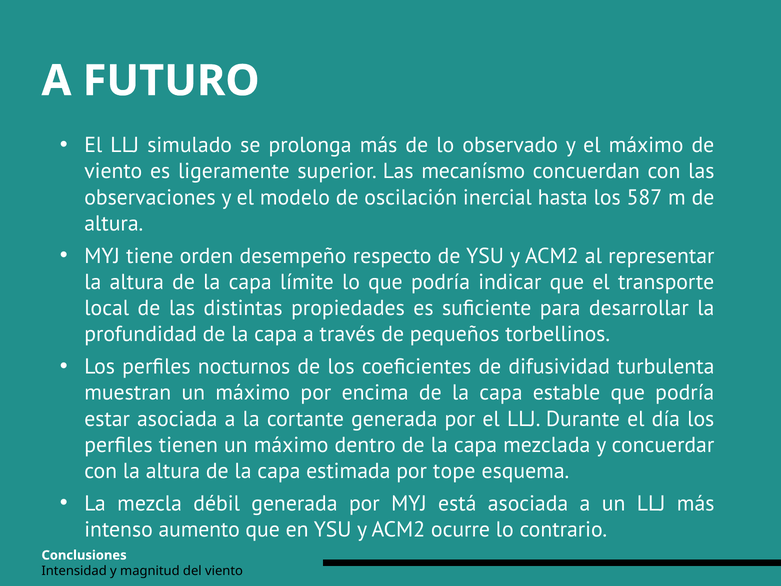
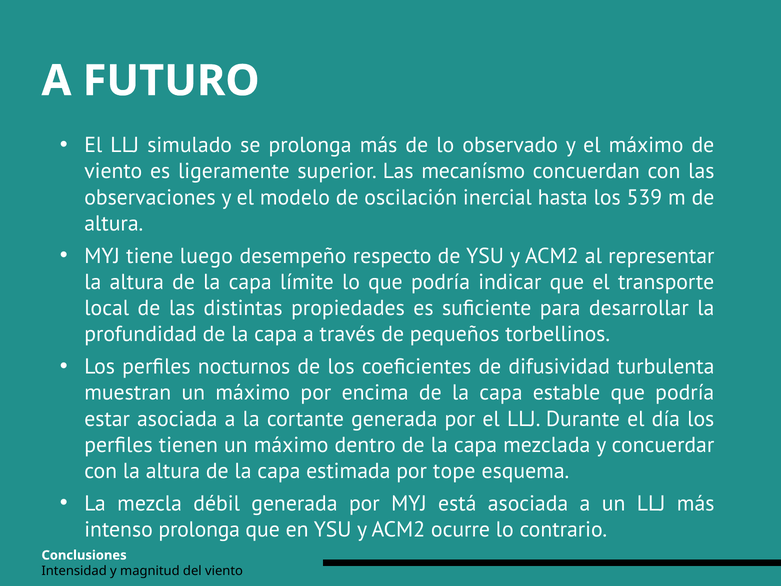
587: 587 -> 539 (644, 197)
orden: orden -> luego (206, 256)
intenso aumento: aumento -> prolonga (199, 529)
